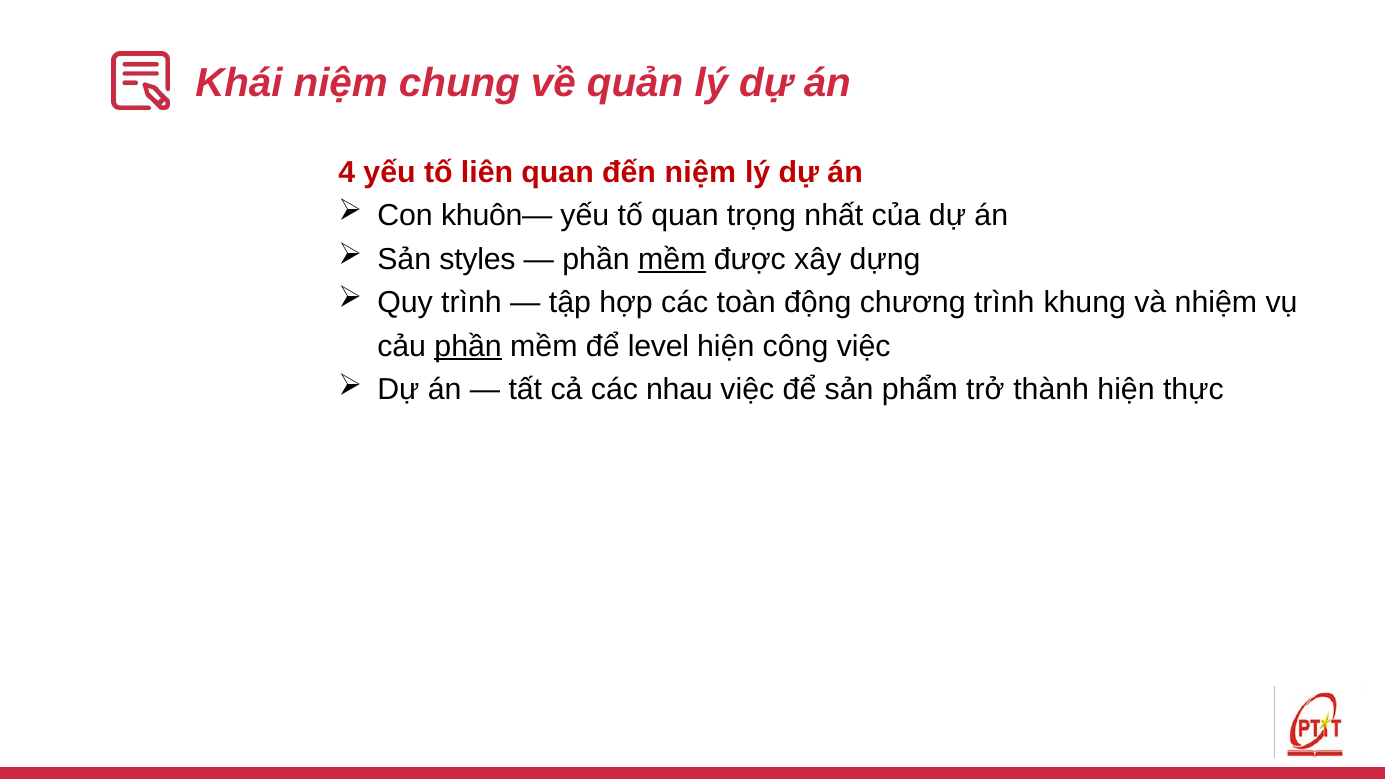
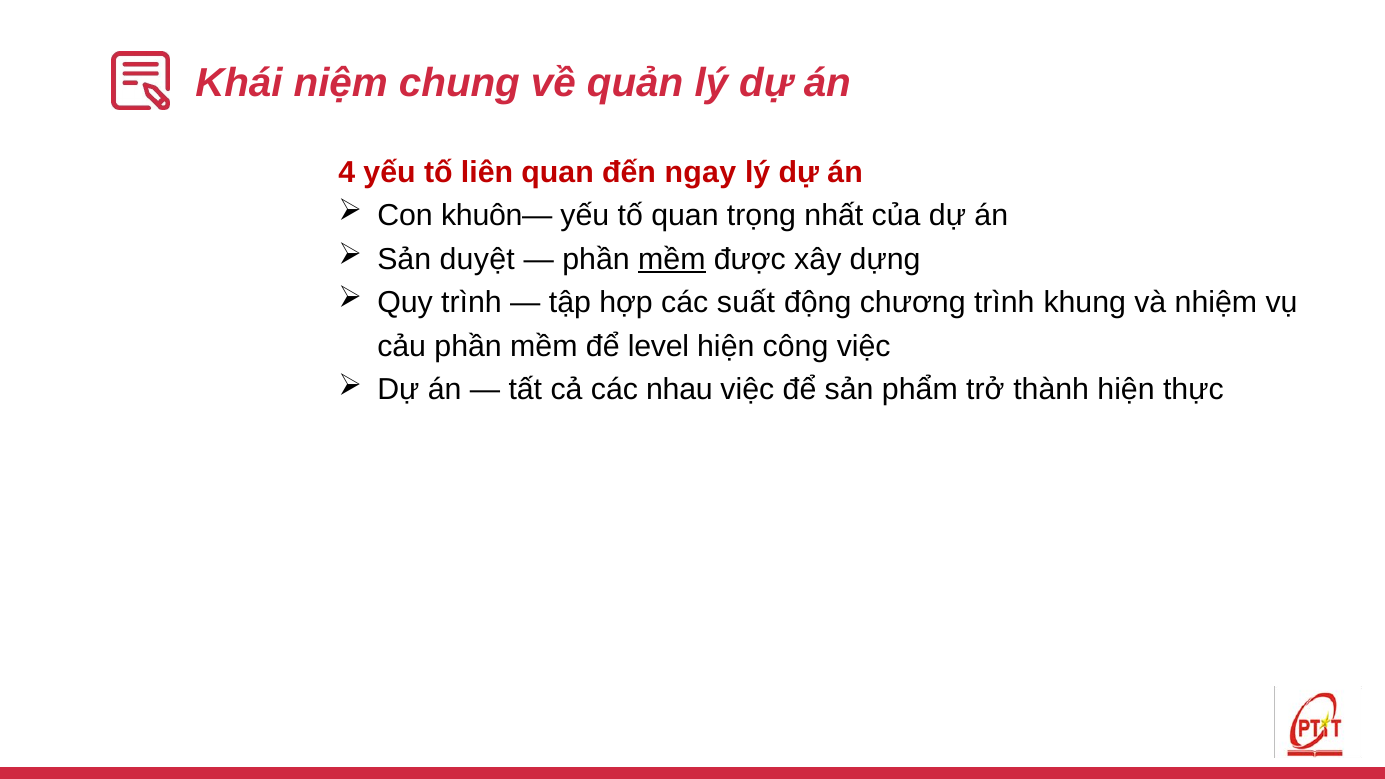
đến niệm: niệm -> ngay (700, 172)
styles: styles -> duyệt (477, 259)
toàn: toàn -> suất (746, 303)
phần underline: present -> none (468, 346)
